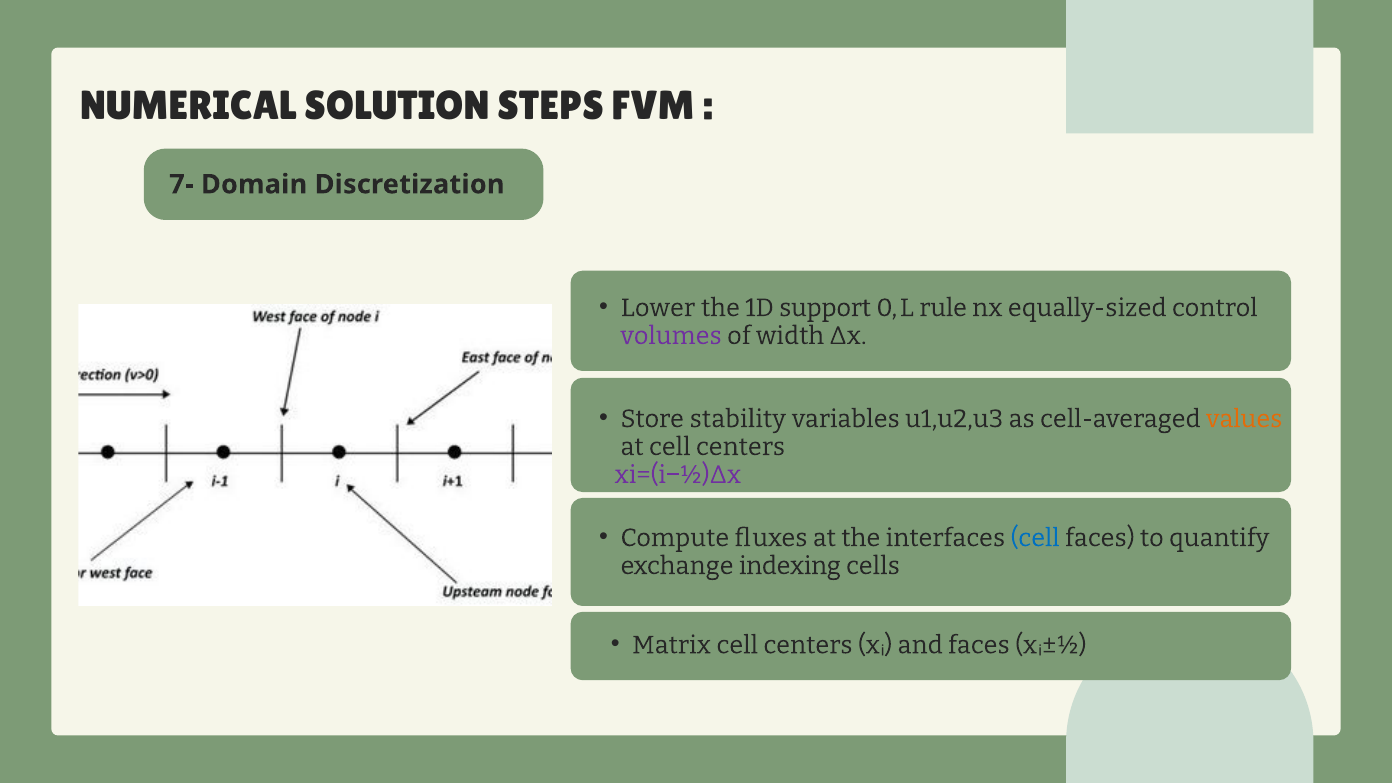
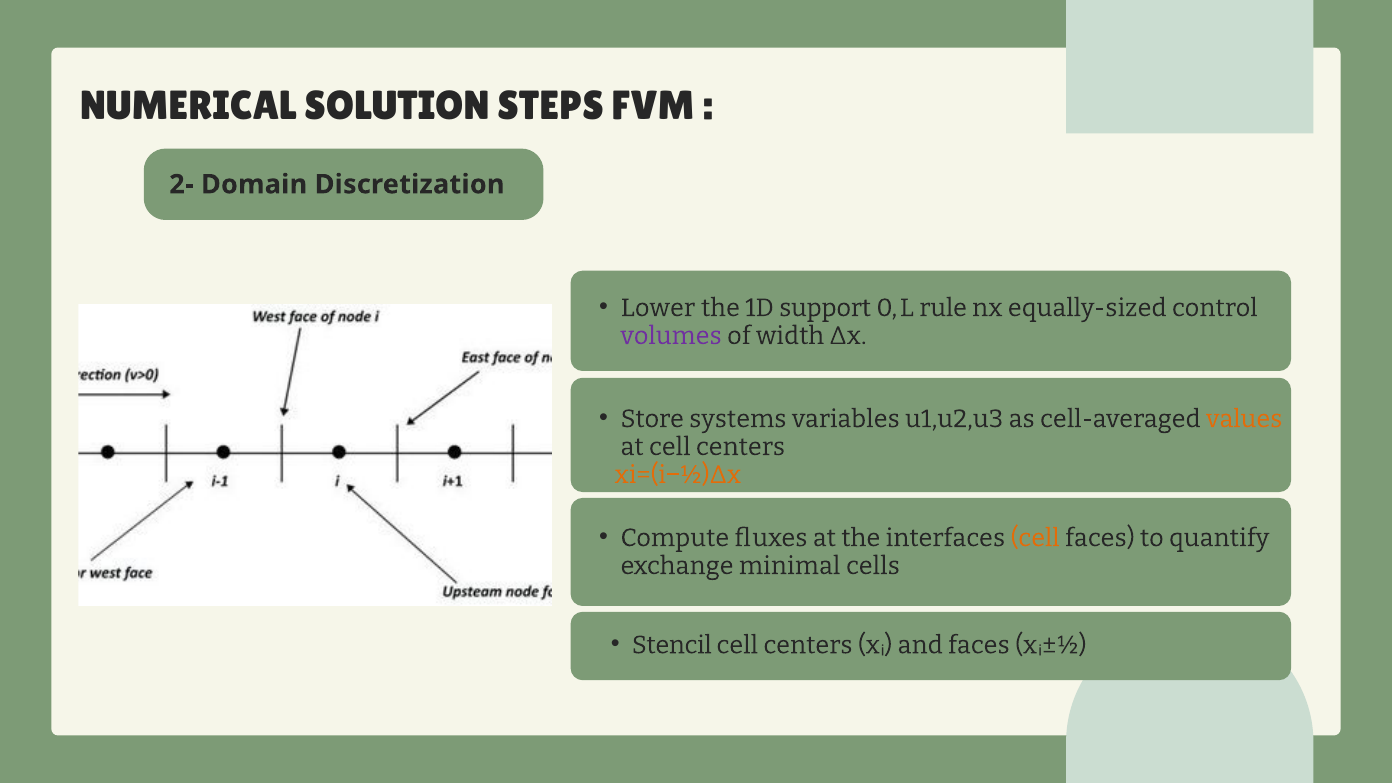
7-: 7- -> 2- (181, 184)
stability: stability -> systems (738, 419)
xi=(i−½)Δx colour: purple -> orange (678, 475)
cell colour: blue -> orange (1035, 538)
indexing: indexing -> minimal (790, 566)
Matrix: Matrix -> Stencil (672, 645)
